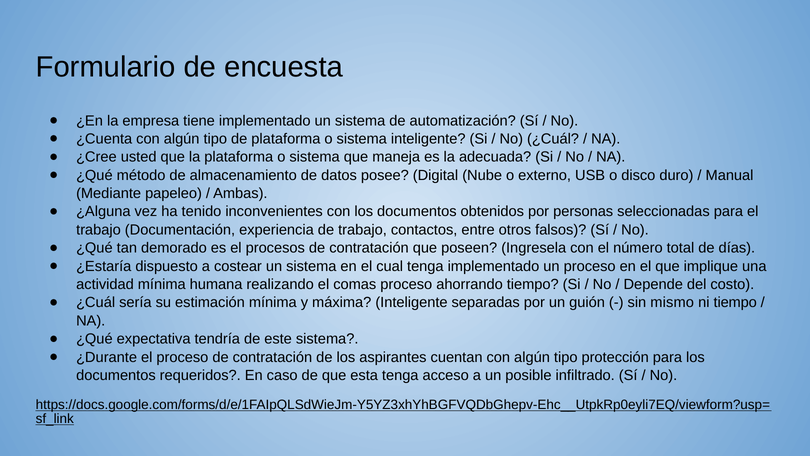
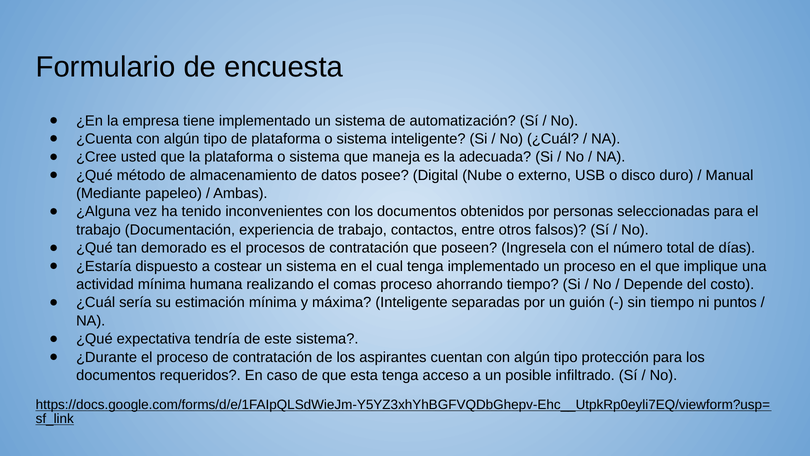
sin mismo: mismo -> tiempo (672, 302)
ni tiempo: tiempo -> puntos (735, 302)
